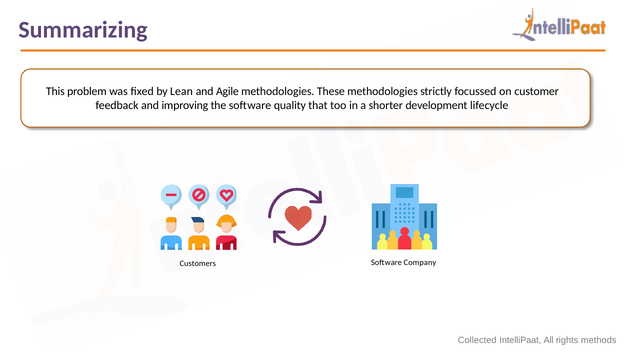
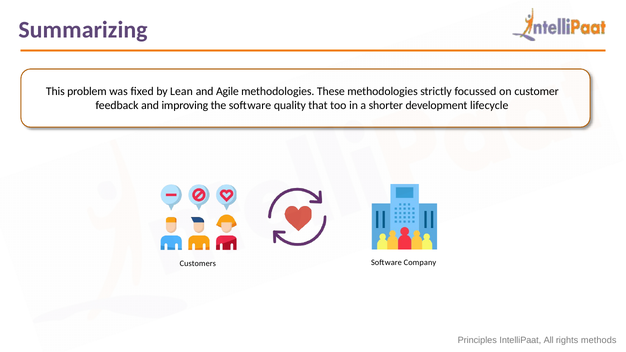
Collected: Collected -> Principles (477, 340)
